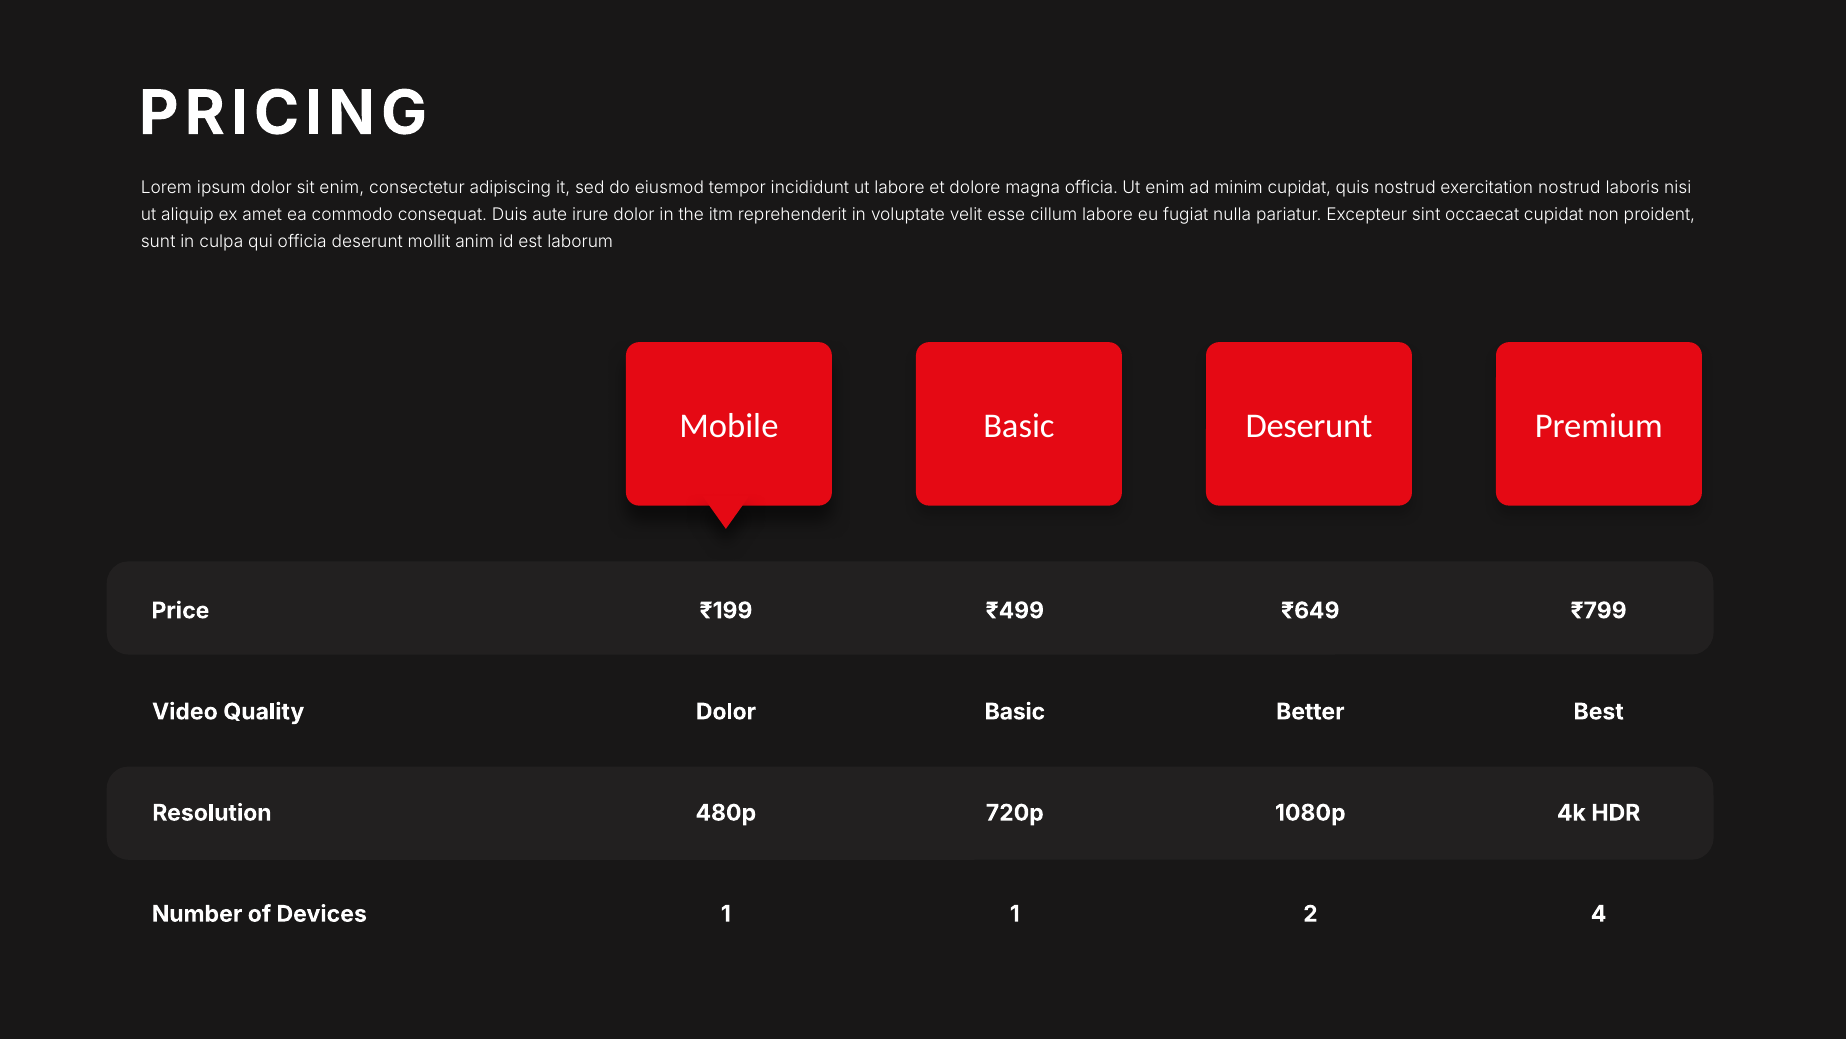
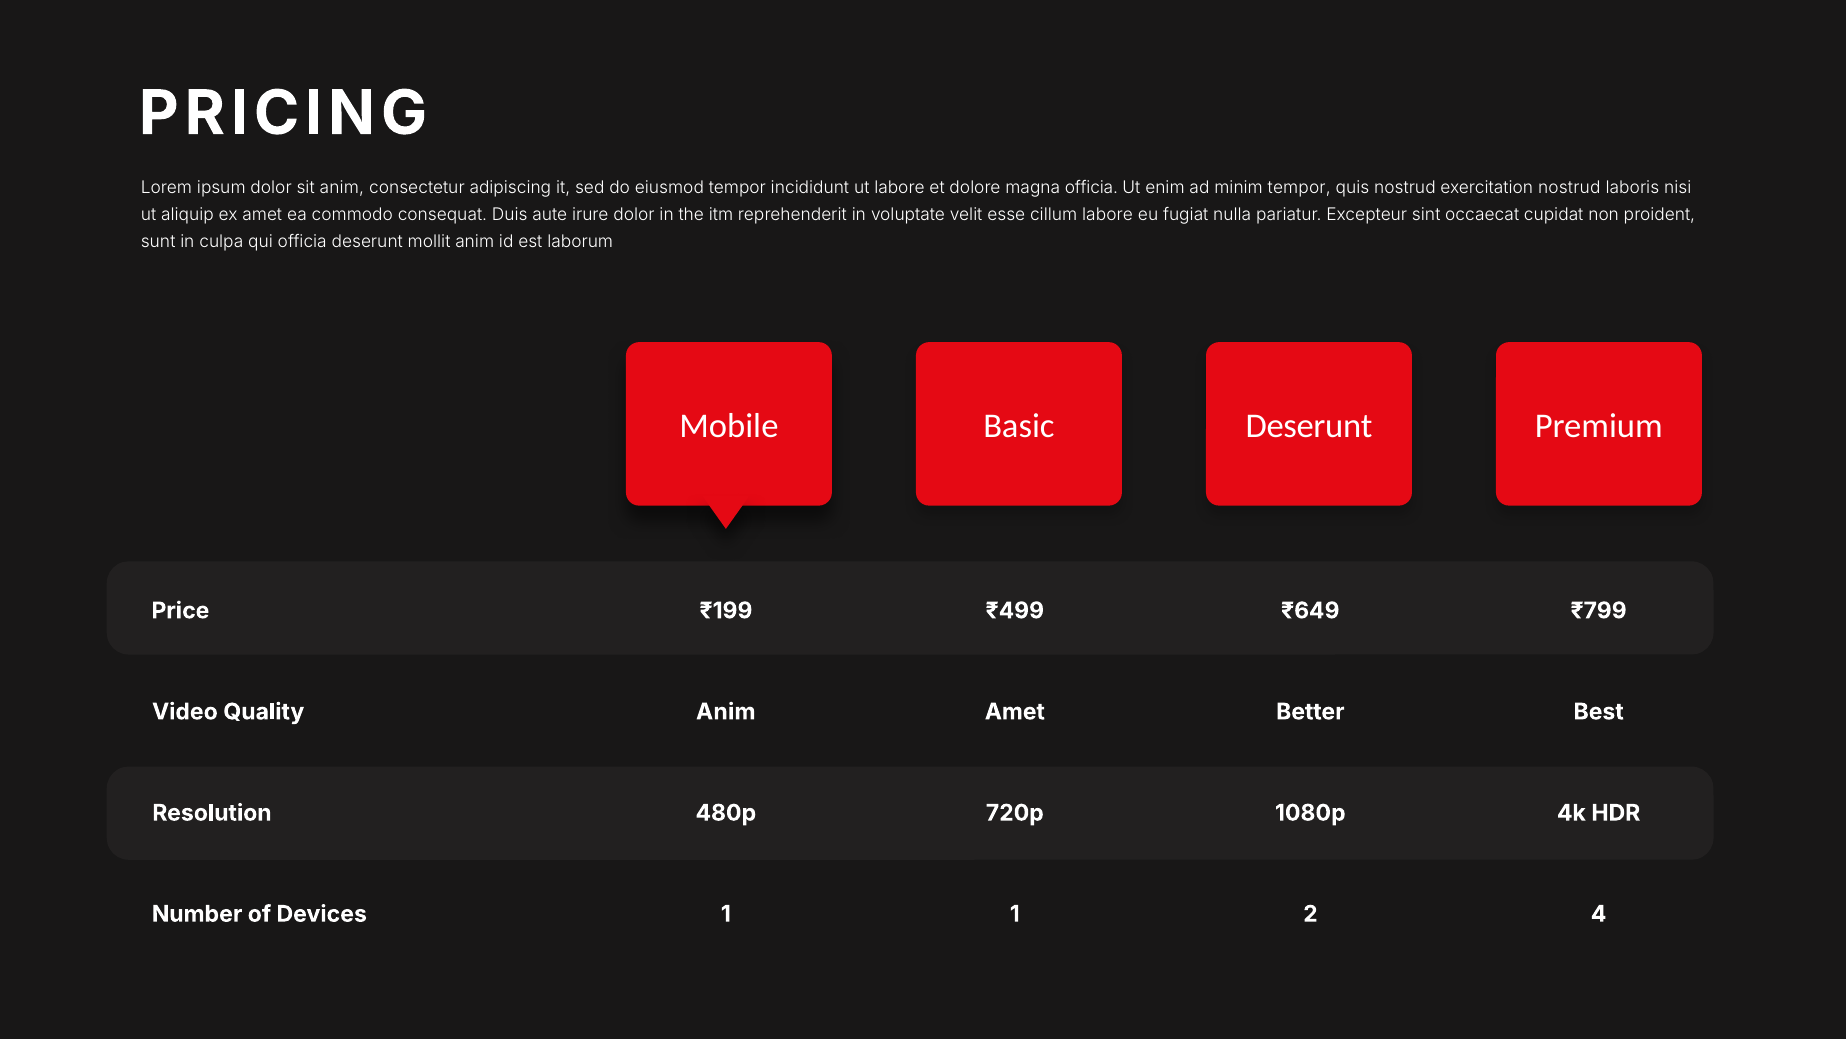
sit enim: enim -> anim (342, 187)
minim cupidat: cupidat -> tempor (1299, 187)
Dolor: Dolor -> Anim (726, 711)
Basic: Basic -> Amet (1015, 711)
